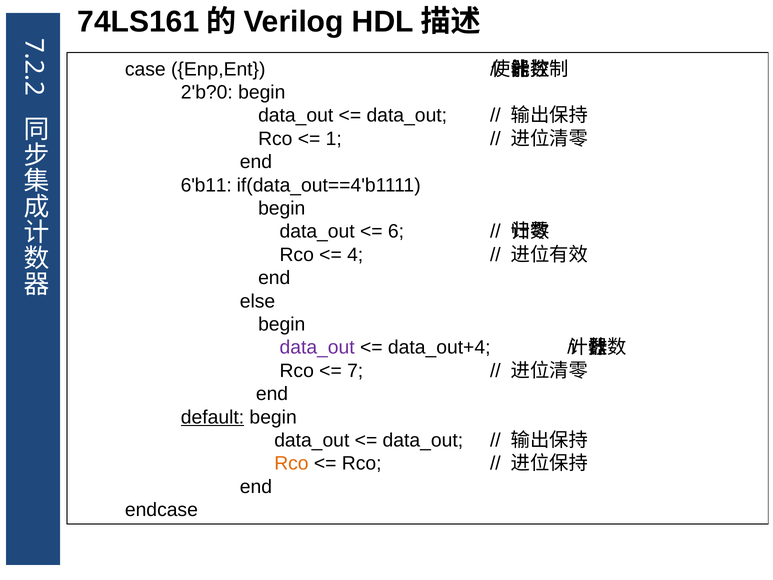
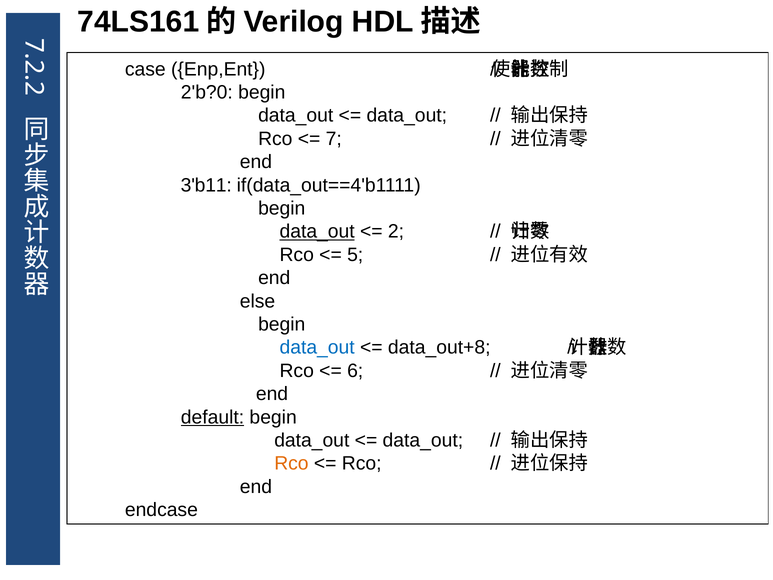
1: 1 -> 7 (334, 139)
6'b11: 6'b11 -> 3'b11 (206, 185)
data_out underline: none -> present (317, 232)
6: 6 -> 2 (396, 232)
4: 4 -> 5 (355, 255)
data_out colour: purple -> blue (317, 347)
data_out+4: data_out+4 -> data_out+8 (439, 347)
7: 7 -> 6 (355, 371)
